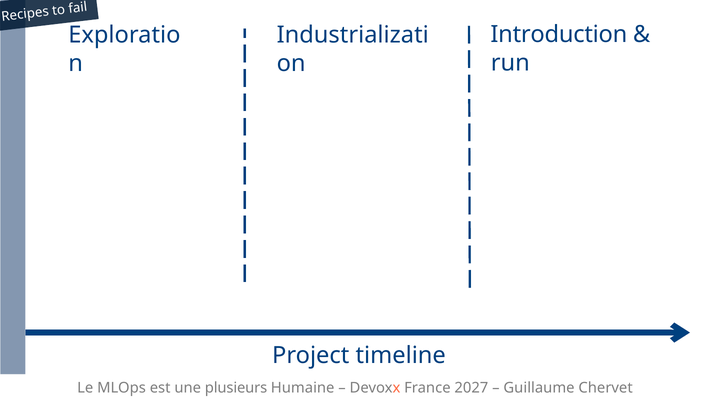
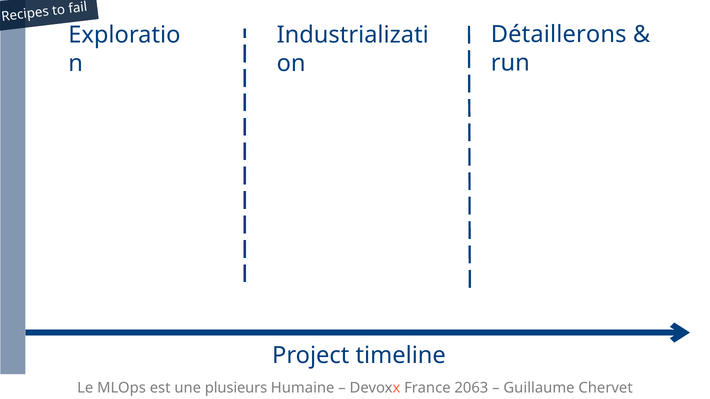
Introduction: Introduction -> Détaillerons (559, 34)
2027: 2027 -> 2063 (471, 388)
